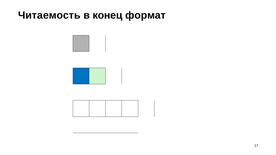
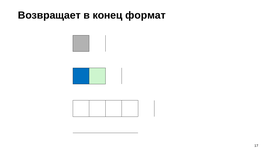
Читаемость: Читаемость -> Возвращает (49, 15)
